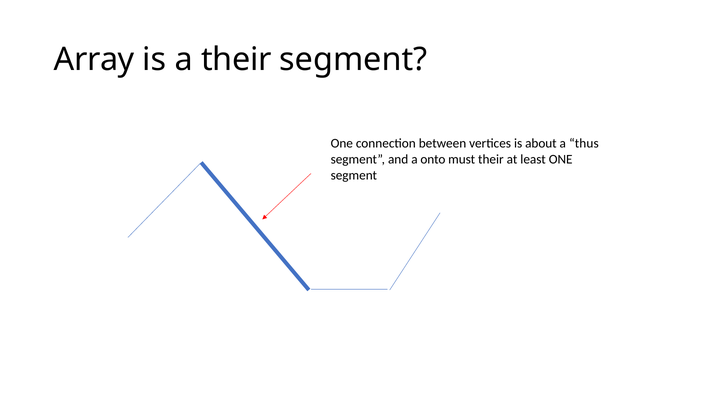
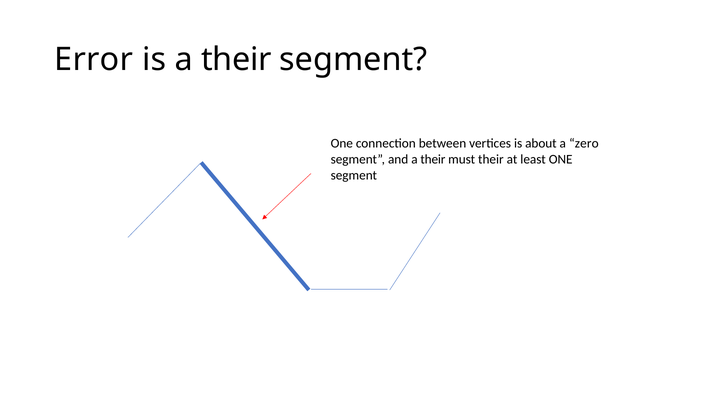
Array: Array -> Error (94, 59)
thus: thus -> zero (584, 143)
and a onto: onto -> their (433, 159)
